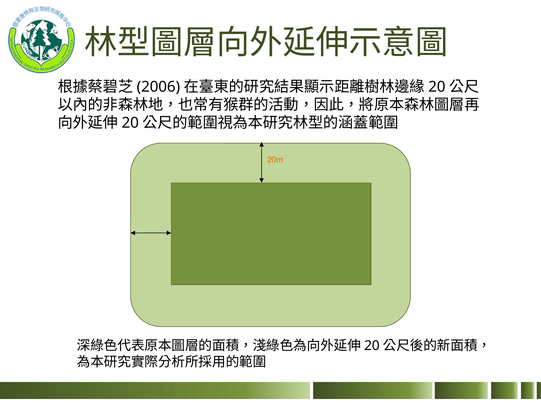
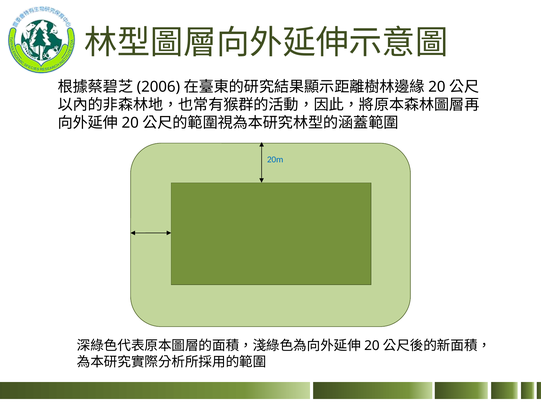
20m colour: orange -> blue (275, 159)
